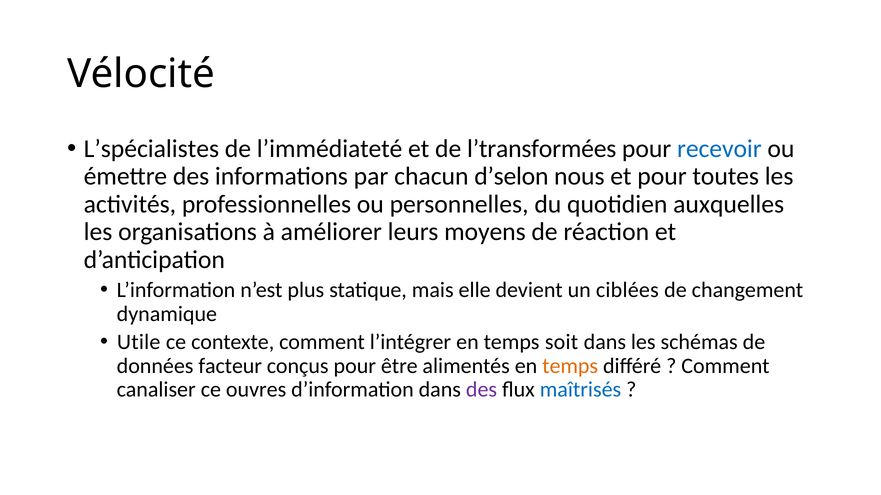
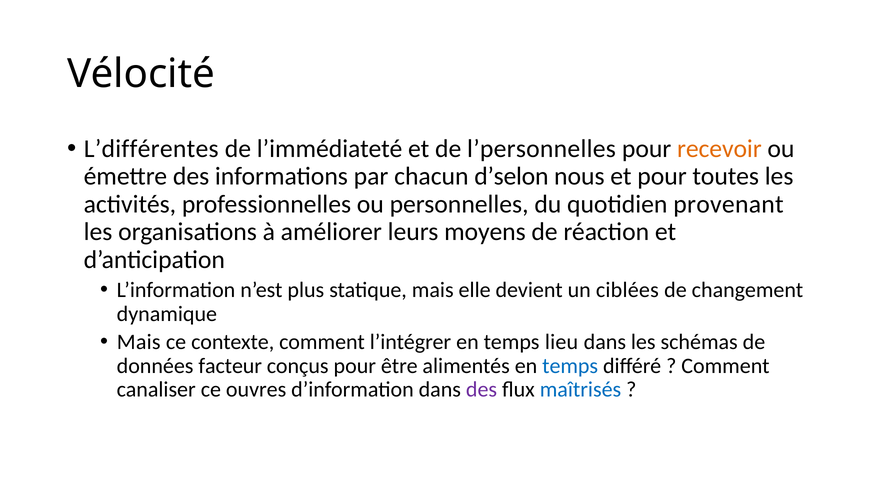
L’spécialistes: L’spécialistes -> L’différentes (151, 149)
l’transformées: l’transformées -> l’personnelles (541, 149)
recevoir colour: blue -> orange (719, 149)
auxquelles: auxquelles -> provenant (729, 204)
Utile: Utile -> Mais (139, 342)
soit: soit -> lieu (562, 342)
temps colour: orange -> blue (570, 366)
